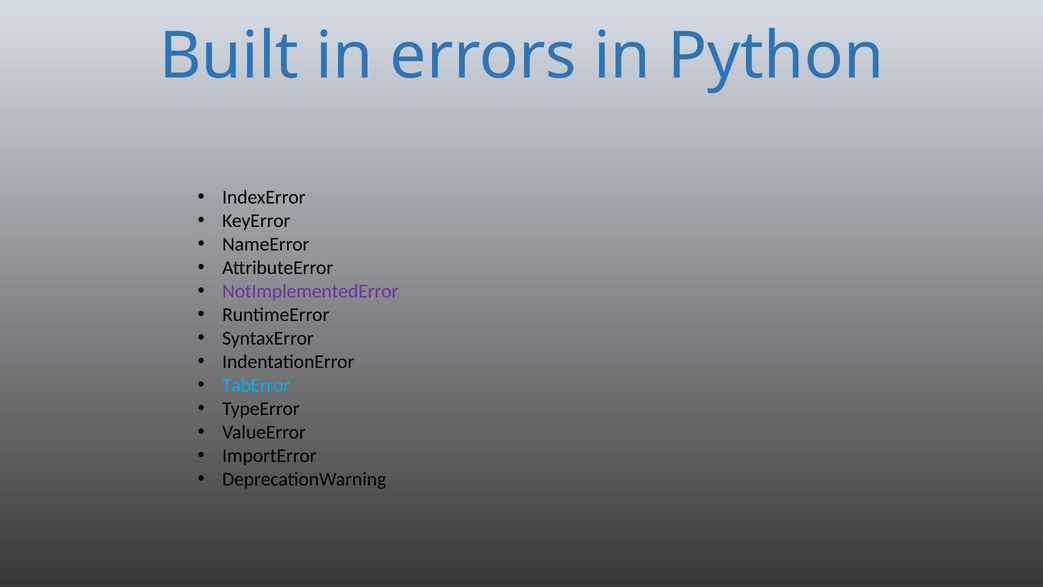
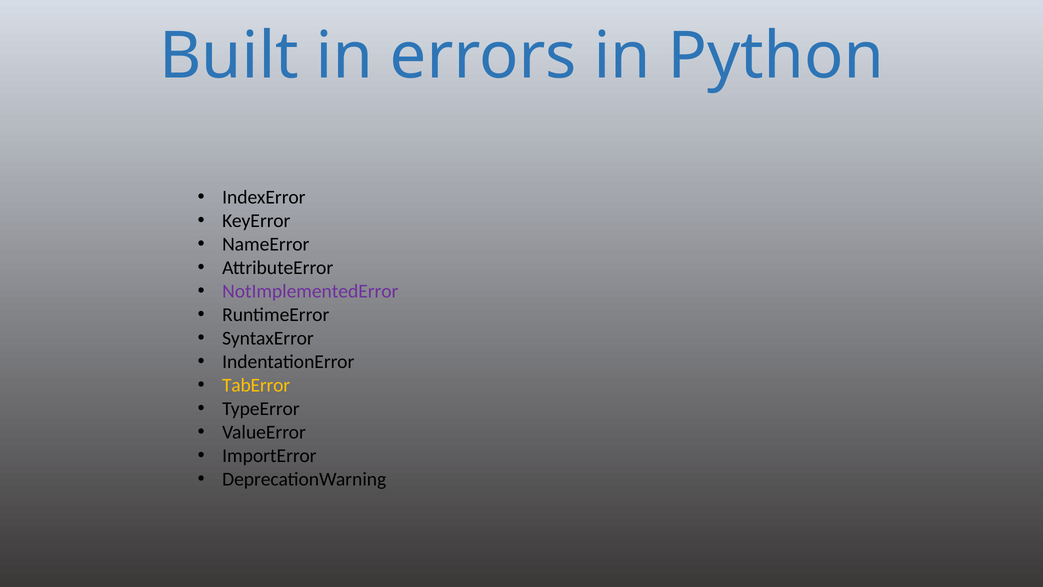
TabError colour: light blue -> yellow (256, 385)
